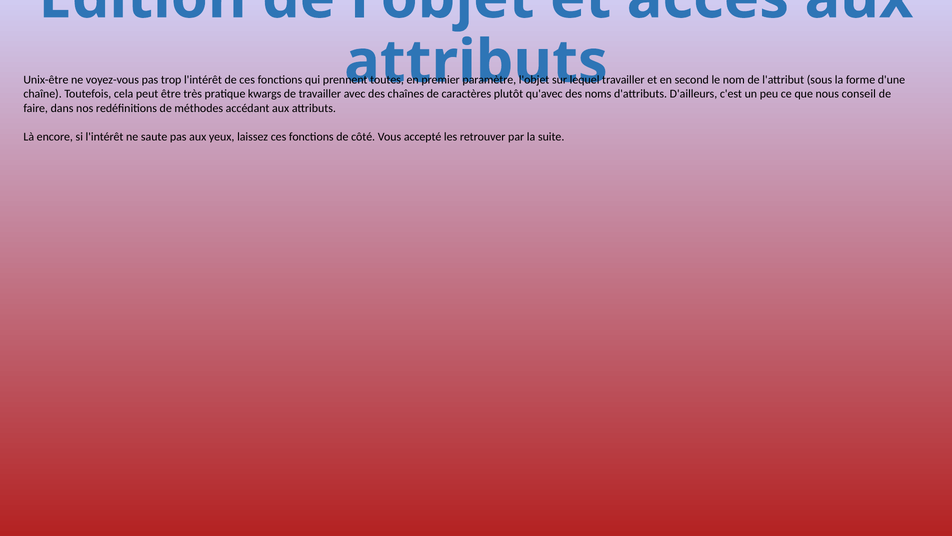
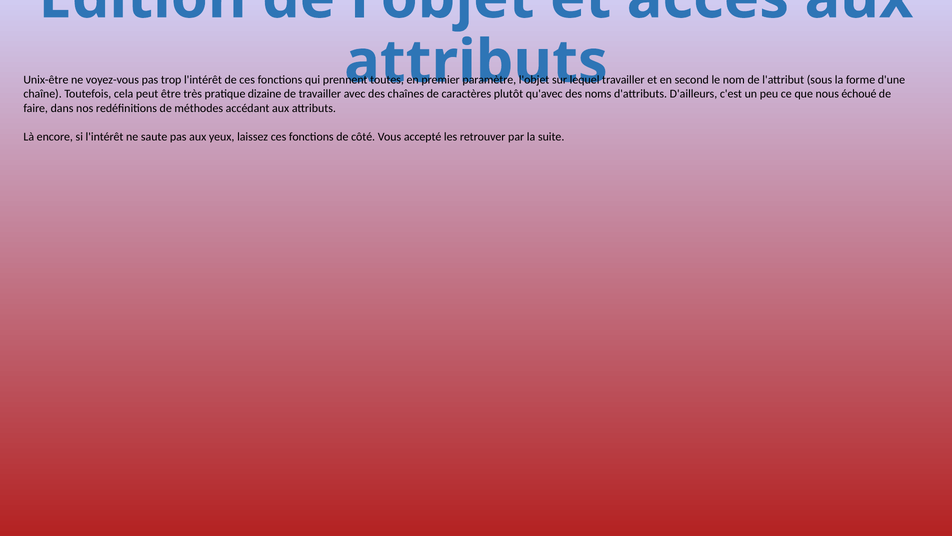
kwargs: kwargs -> dizaine (265, 94)
conseil: conseil -> échoué (859, 94)
